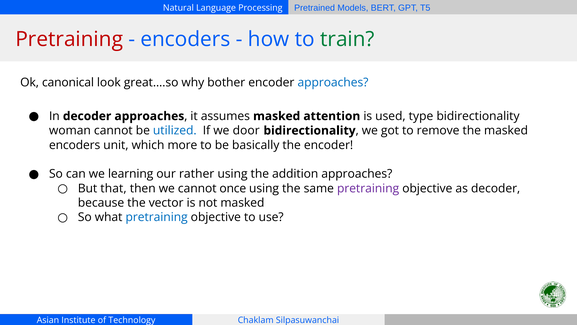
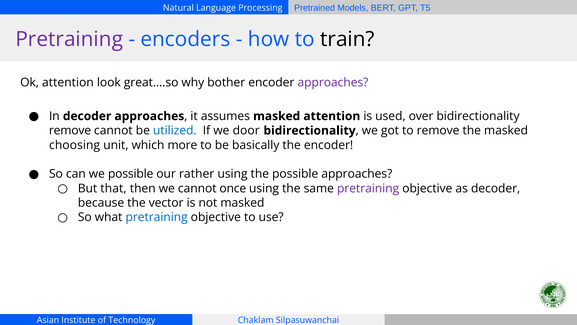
Pretraining colour: red -> purple (69, 39)
train colour: green -> black (347, 39)
Ok canonical: canonical -> attention (68, 82)
approaches colour: blue -> purple (333, 82)
type: type -> over (421, 116)
woman: woman -> remove (70, 130)
encoders: encoders -> choosing (75, 145)
we learning: learning -> possible (131, 174)
the addition: addition -> possible (295, 174)
